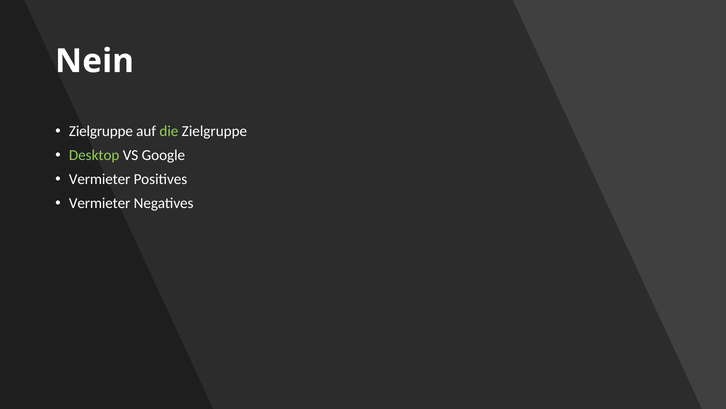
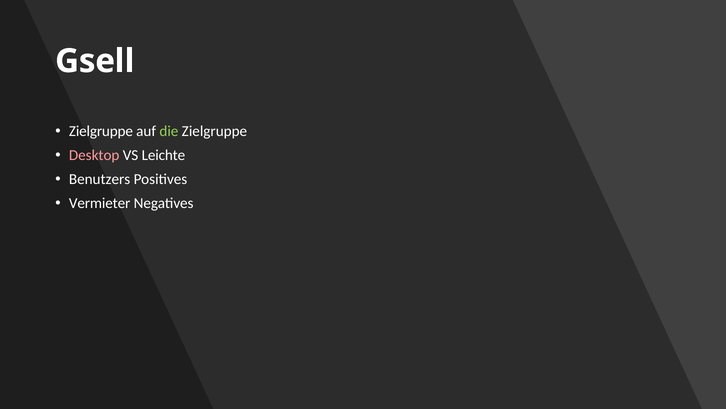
Nein: Nein -> Gsell (95, 61)
Desktop colour: light green -> pink (94, 155)
Google: Google -> Leichte (163, 155)
Vermieter: Vermieter -> Benutzers (100, 179)
